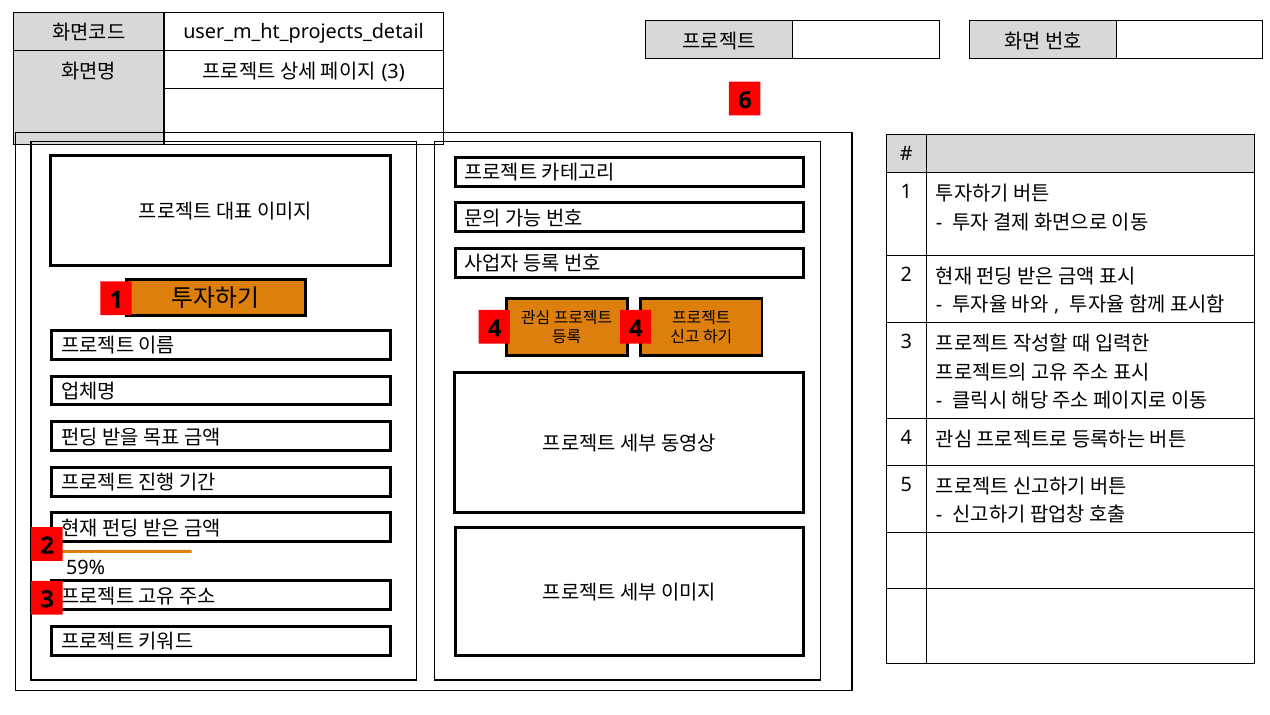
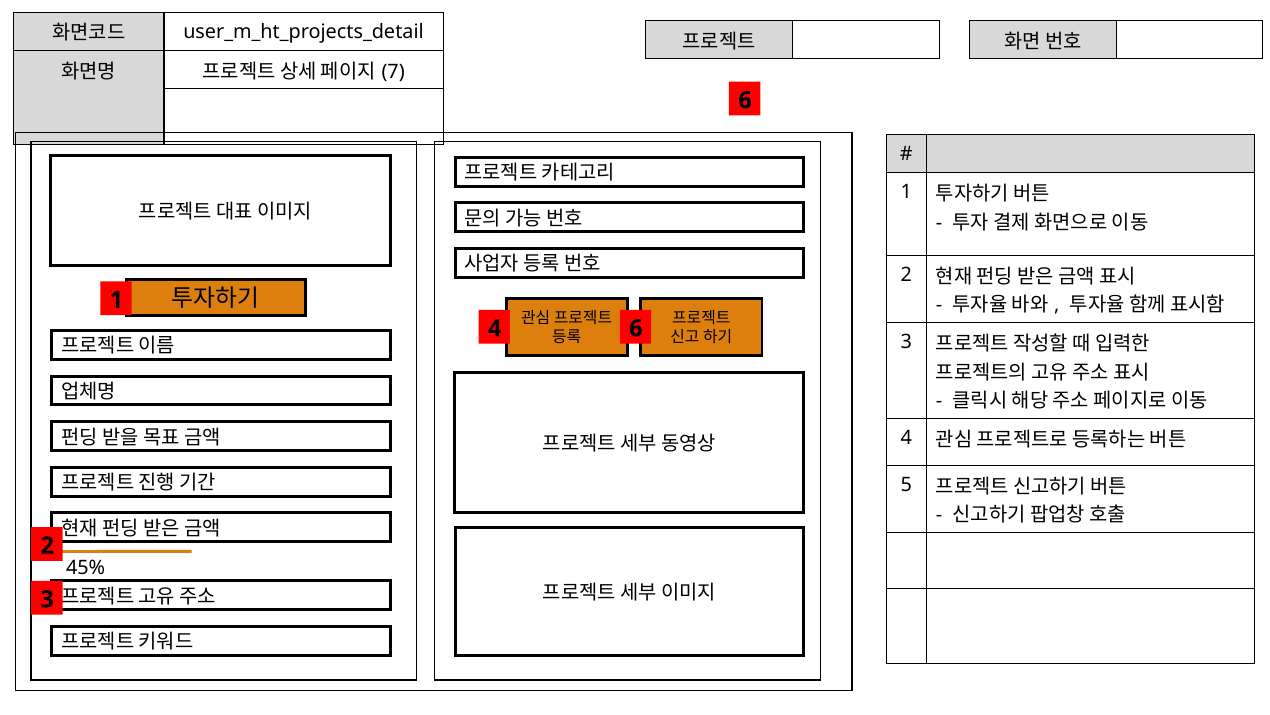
3: 3 -> 7 (393, 72)
4 4: 4 -> 6 (636, 328)
59%: 59% -> 45% (86, 568)
